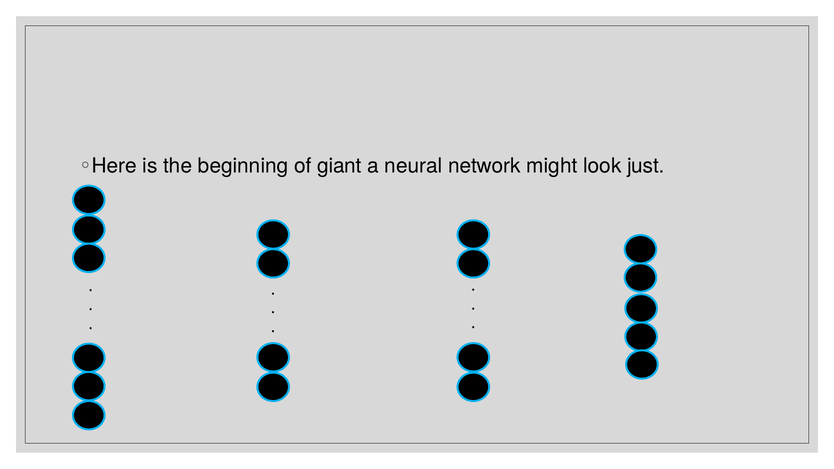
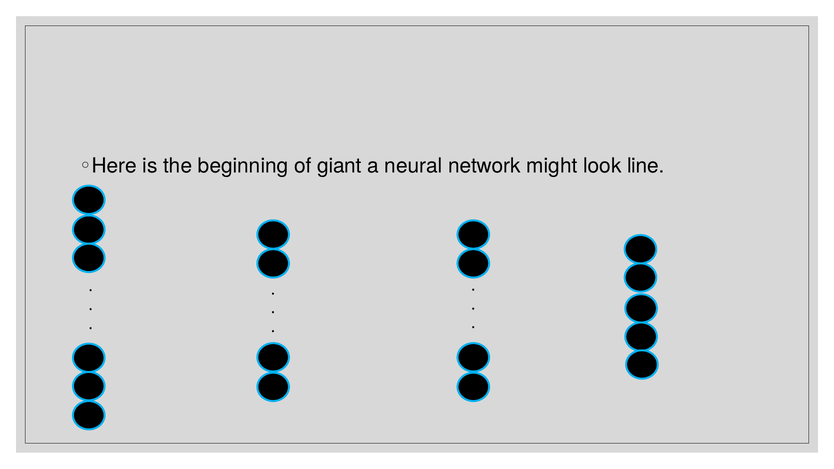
just: just -> line (646, 166)
